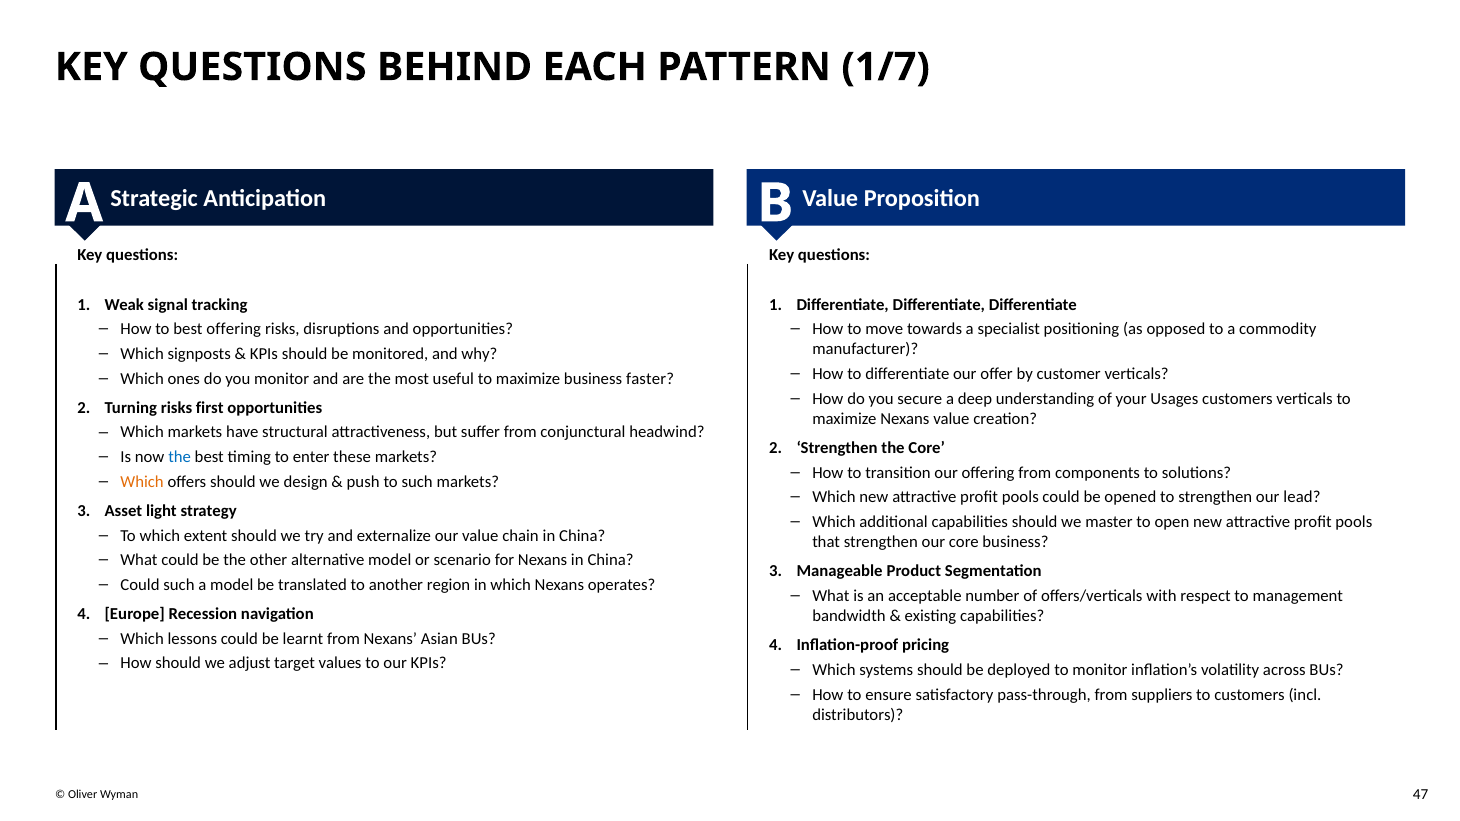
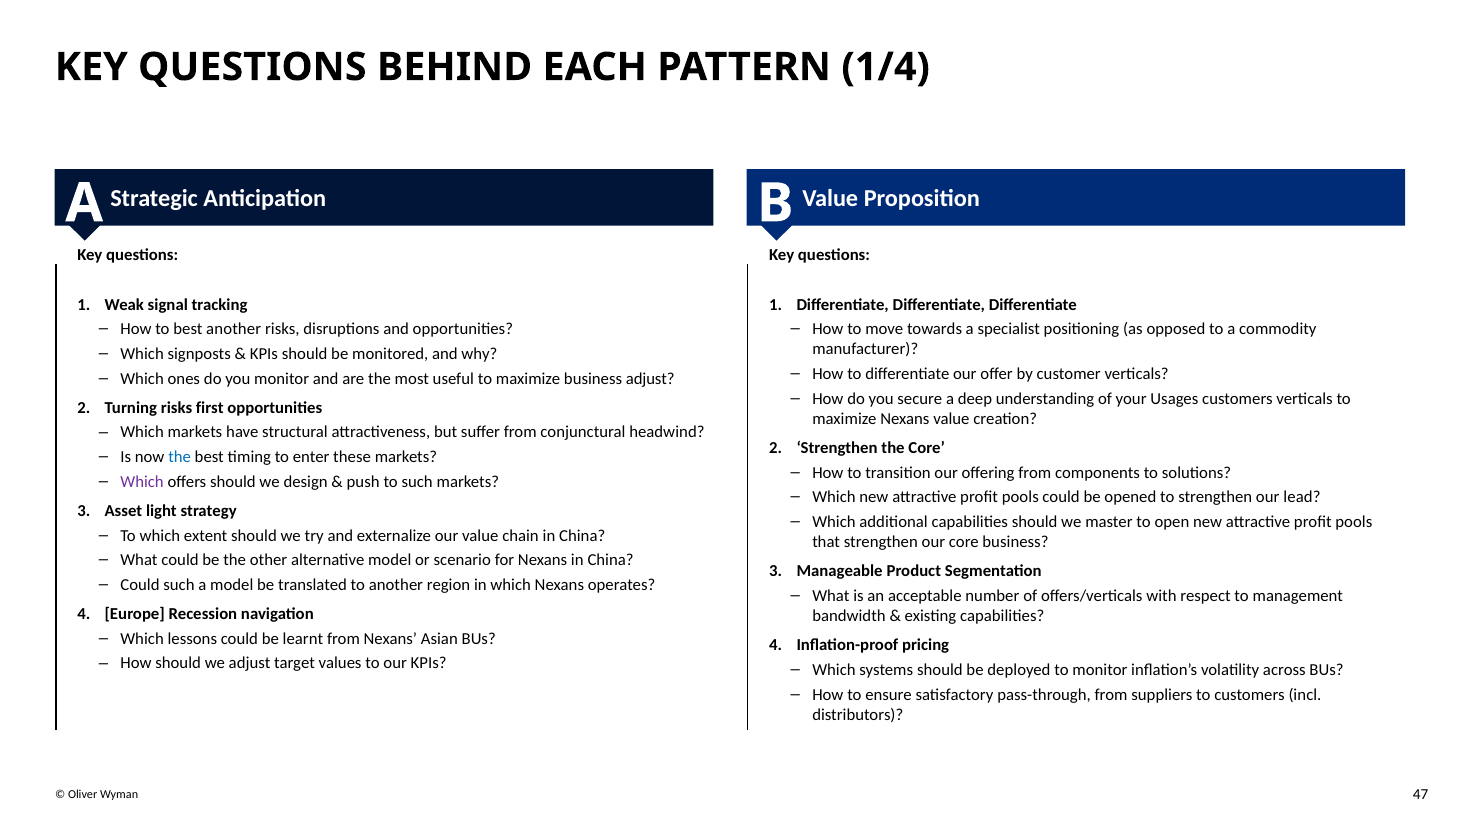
1/7: 1/7 -> 1/4 (886, 67)
best offering: offering -> another (234, 329)
business faster: faster -> adjust (650, 379)
Which colour: orange -> purple (142, 482)
